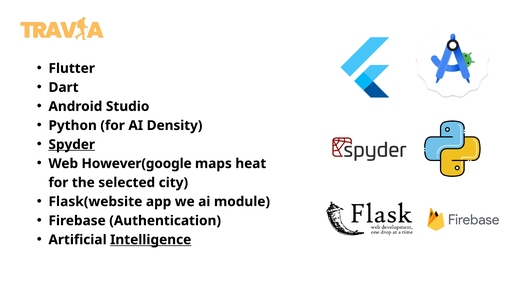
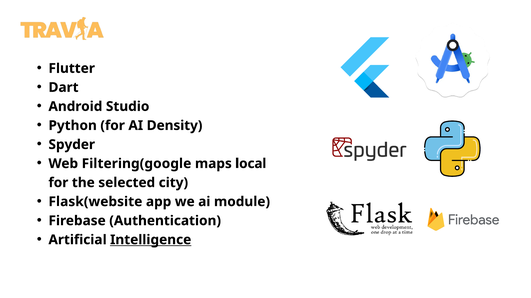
Spyder underline: present -> none (72, 145)
However(google: However(google -> Filtering(google (136, 164)
heat: heat -> local (251, 164)
